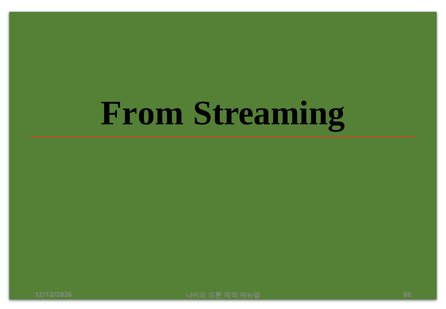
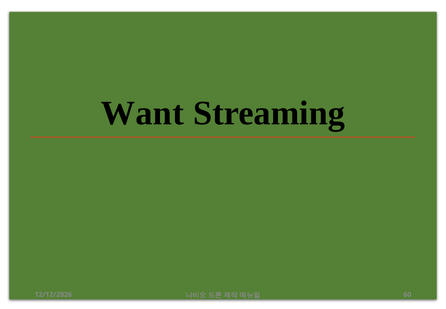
From: From -> Want (142, 113)
